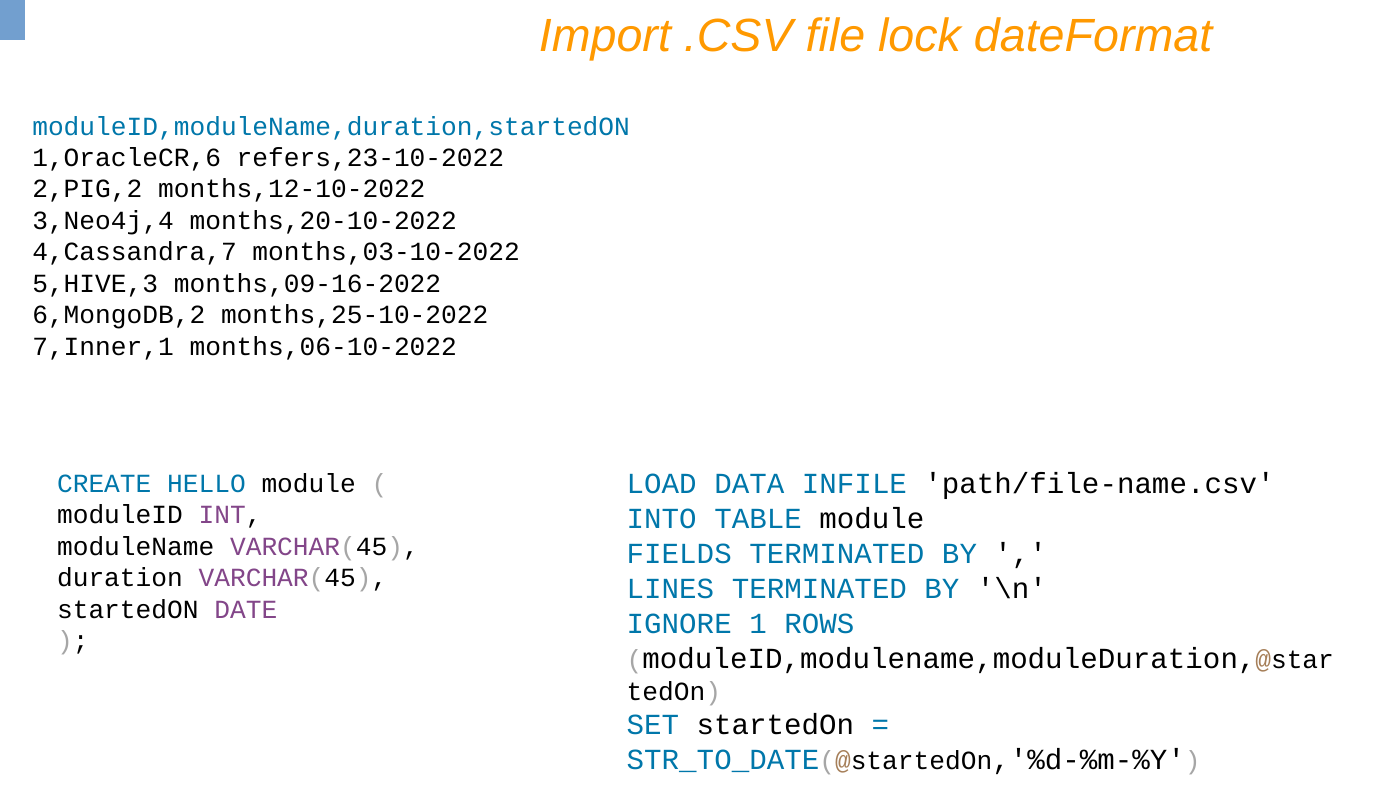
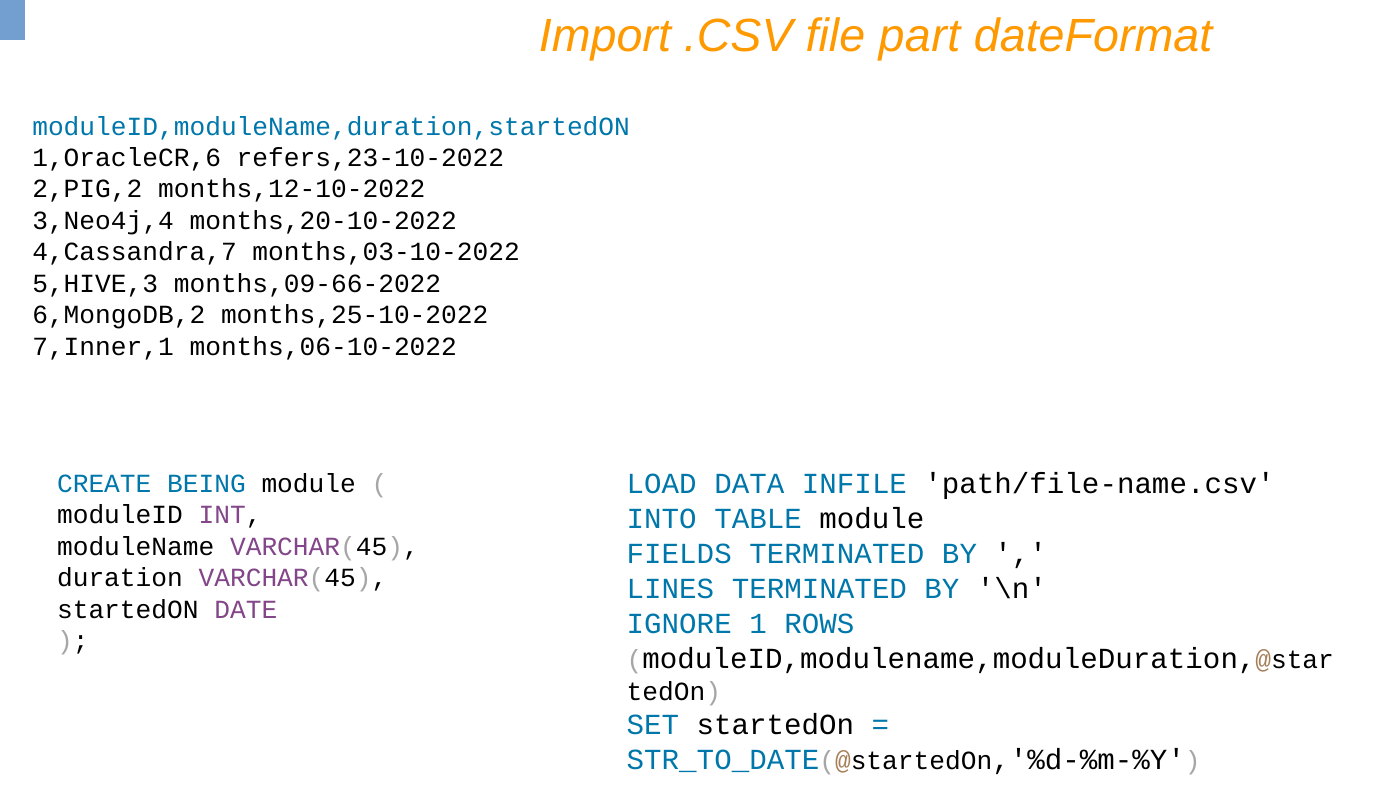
lock: lock -> part (919, 36)
months,09-16-2022: months,09-16-2022 -> months,09-66-2022 (308, 284)
HELLO: HELLO -> BEING (206, 484)
